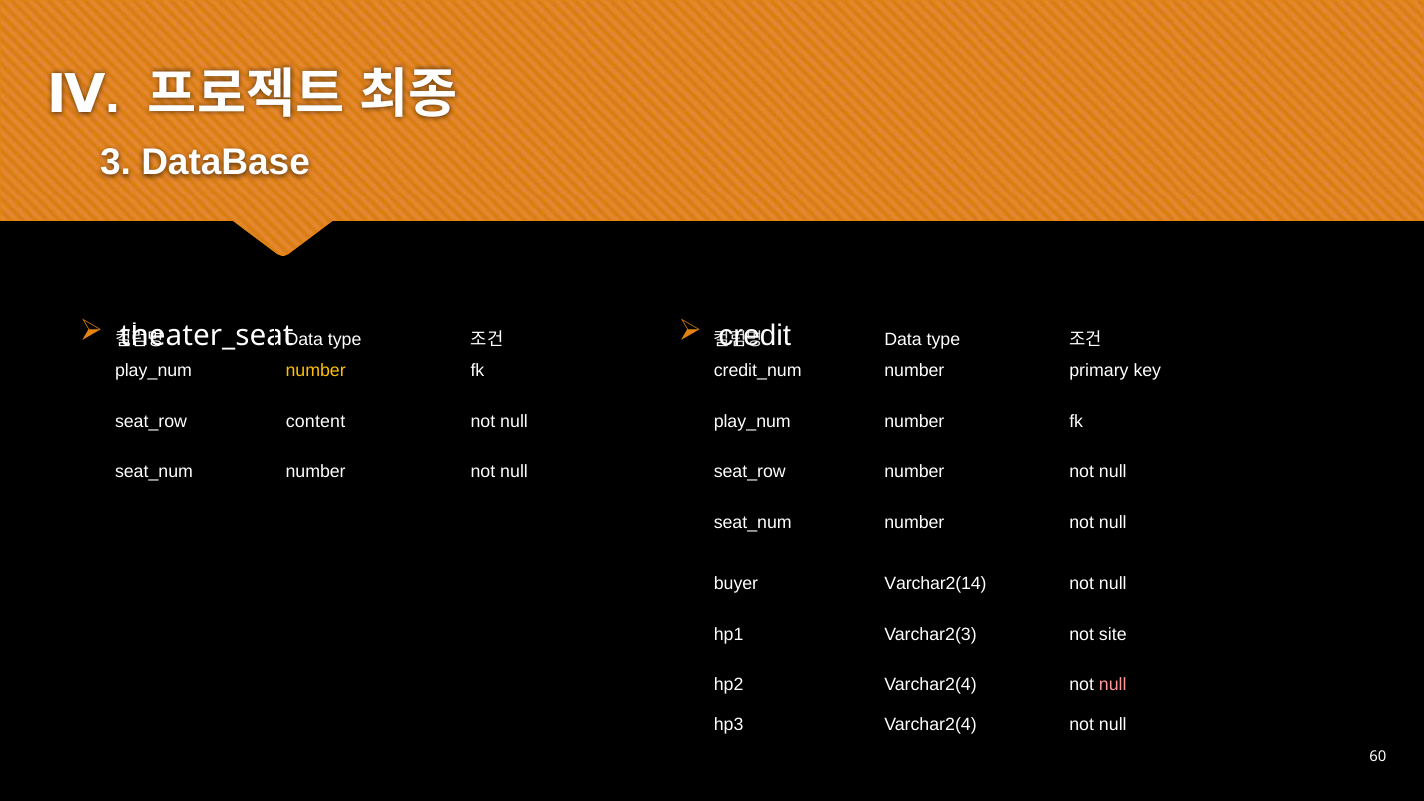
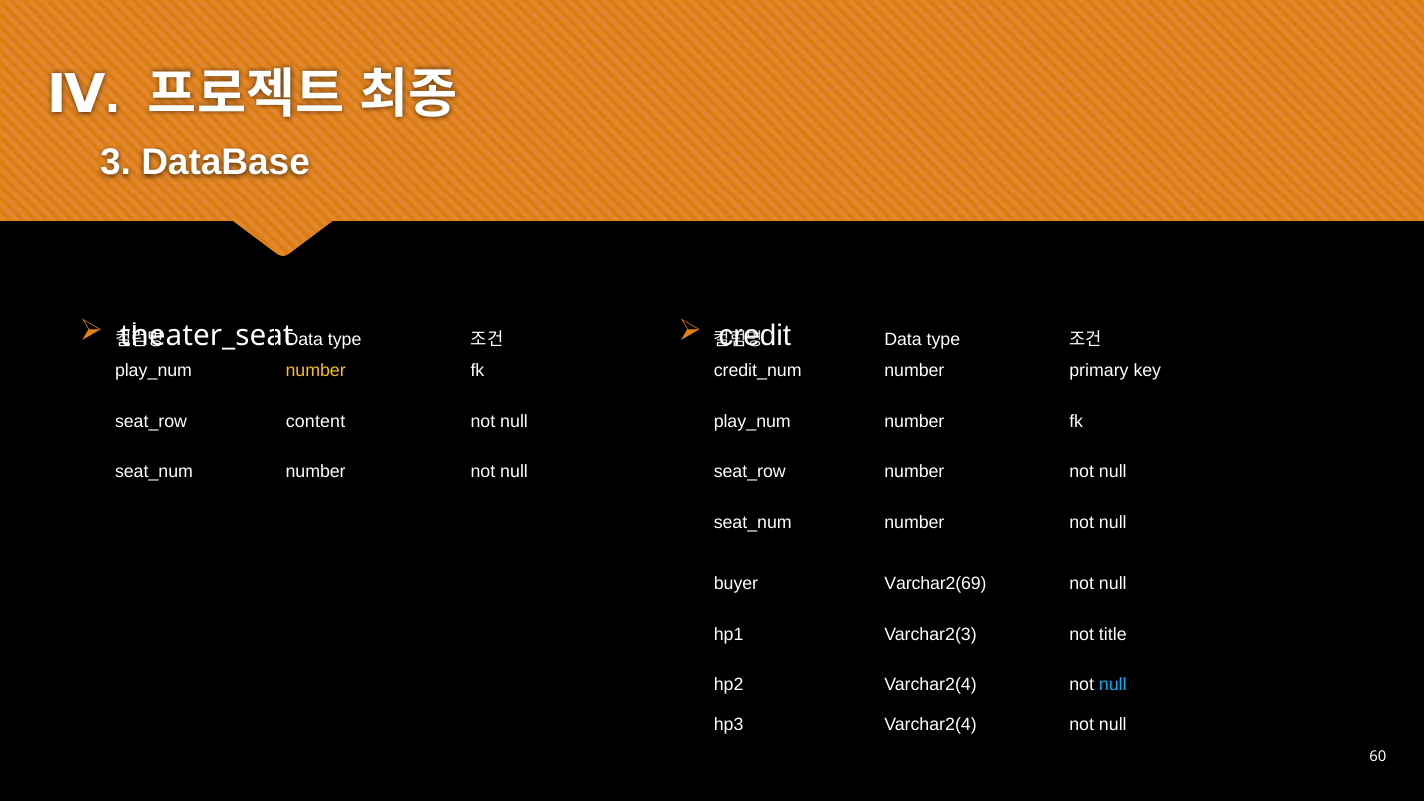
Varchar2(14: Varchar2(14 -> Varchar2(69 (935, 584)
site: site -> title (1113, 634)
null colour: pink -> light blue (1113, 685)
